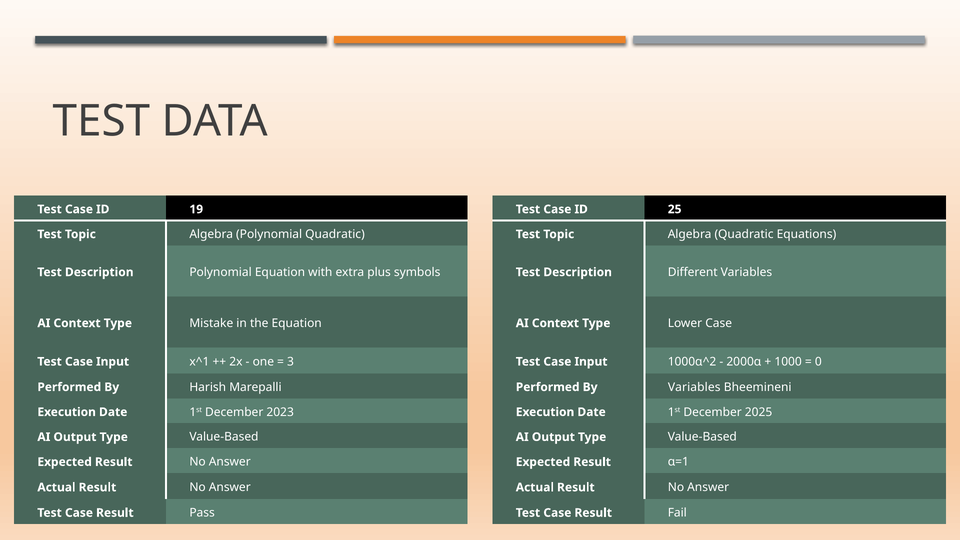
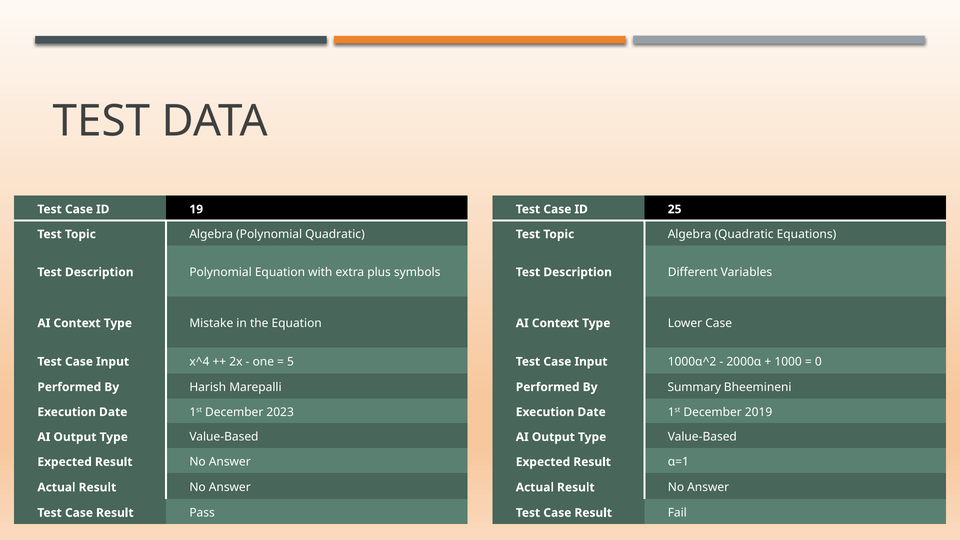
x^1: x^1 -> x^4 (199, 362)
3: 3 -> 5 (290, 362)
By Variables: Variables -> Summary (694, 387)
2025: 2025 -> 2019 (759, 412)
